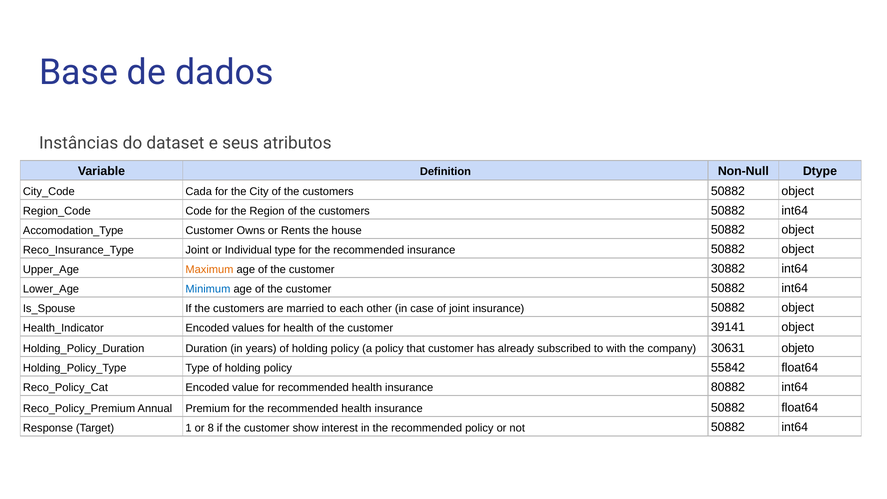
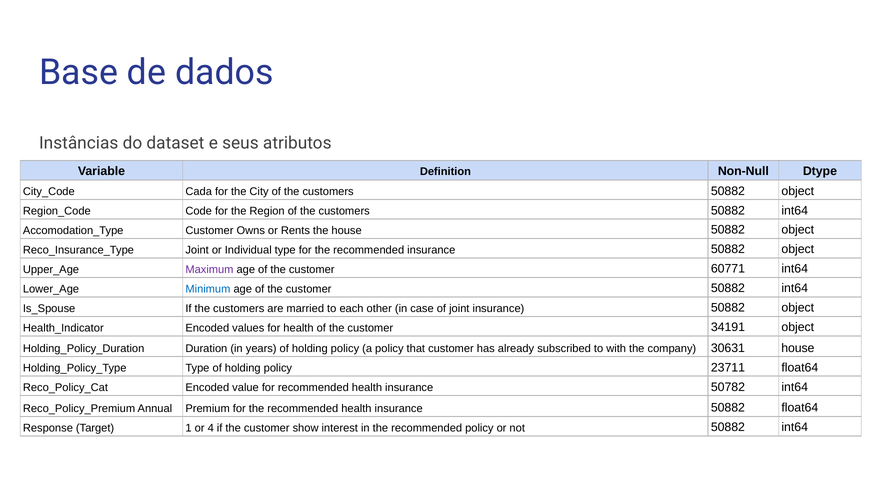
Maximum colour: orange -> purple (209, 270)
30882: 30882 -> 60771 (728, 269)
39141: 39141 -> 34191 (728, 327)
30631 objeto: objeto -> house (798, 348)
55842: 55842 -> 23711 (728, 368)
80882: 80882 -> 50782 (728, 387)
8: 8 -> 4 (211, 428)
